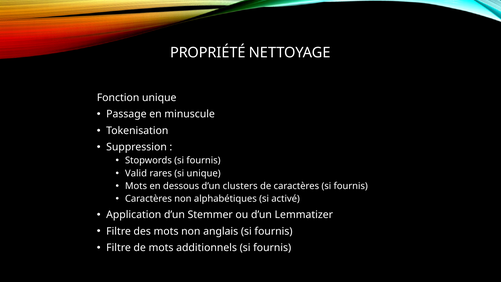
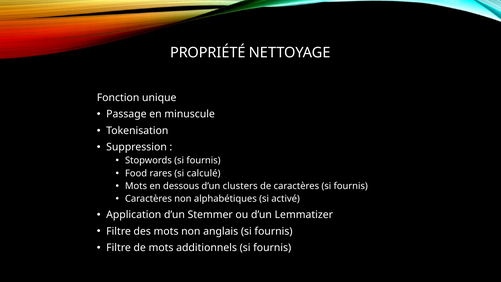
Valid: Valid -> Food (136, 173)
si unique: unique -> calculé (204, 173)
